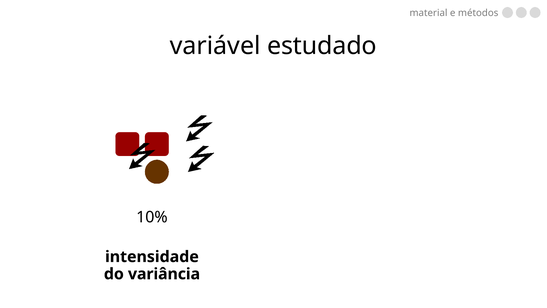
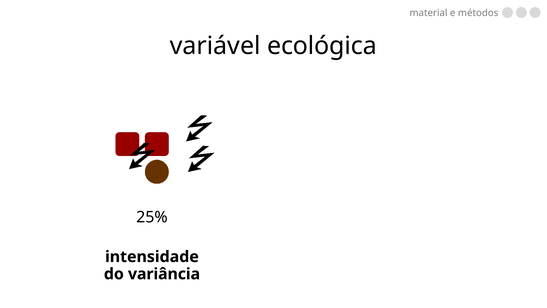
estudado: estudado -> ecológica (322, 46)
10%: 10% -> 25% (152, 217)
